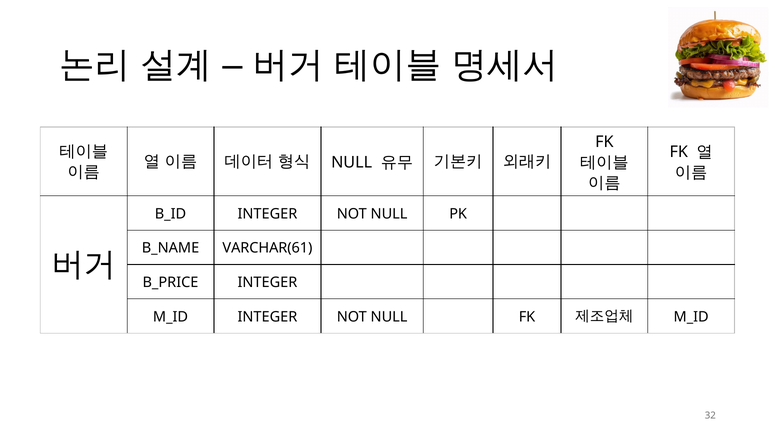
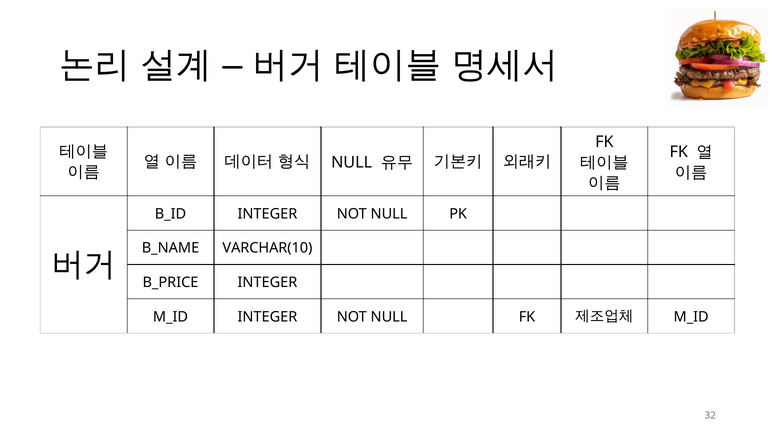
VARCHAR(61: VARCHAR(61 -> VARCHAR(10 (267, 248)
